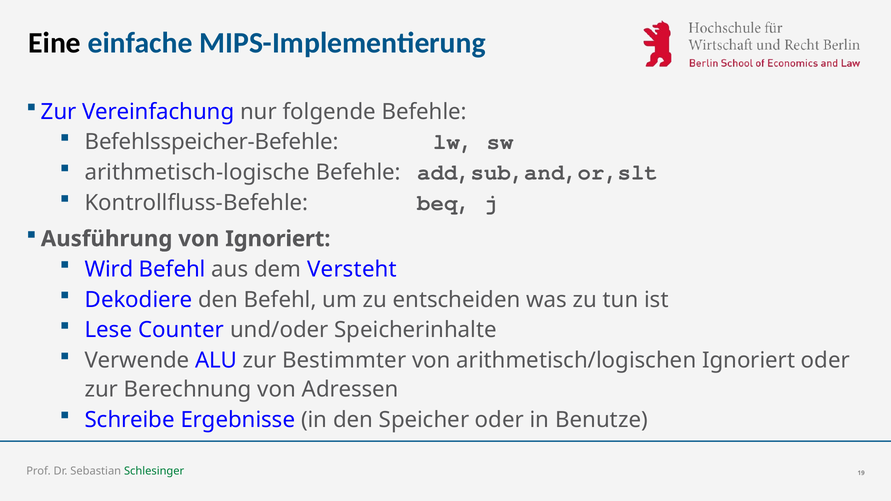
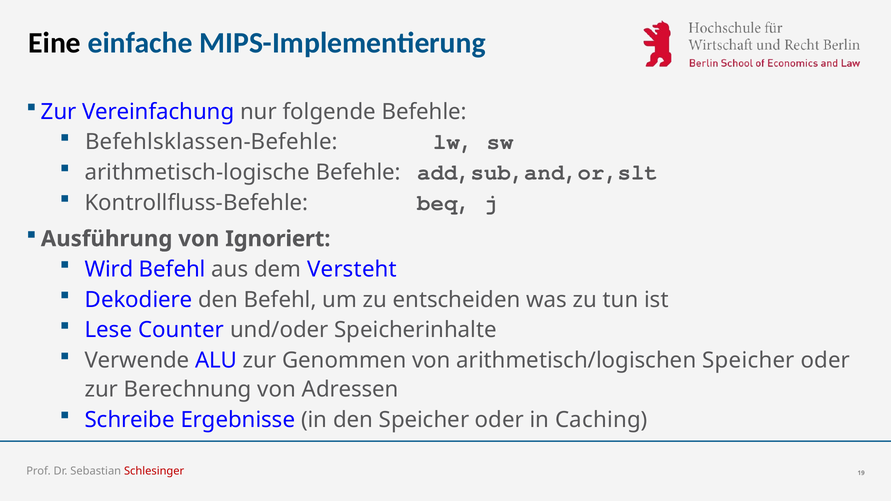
Befehlsspeicher-Befehle: Befehlsspeicher-Befehle -> Befehlsklassen-Befehle (211, 142)
Bestimmter: Bestimmter -> Genommen (344, 361)
arithmetisch/logischen Ignoriert: Ignoriert -> Speicher (748, 361)
Benutze: Benutze -> Caching (601, 420)
Schlesinger colour: green -> red (154, 471)
